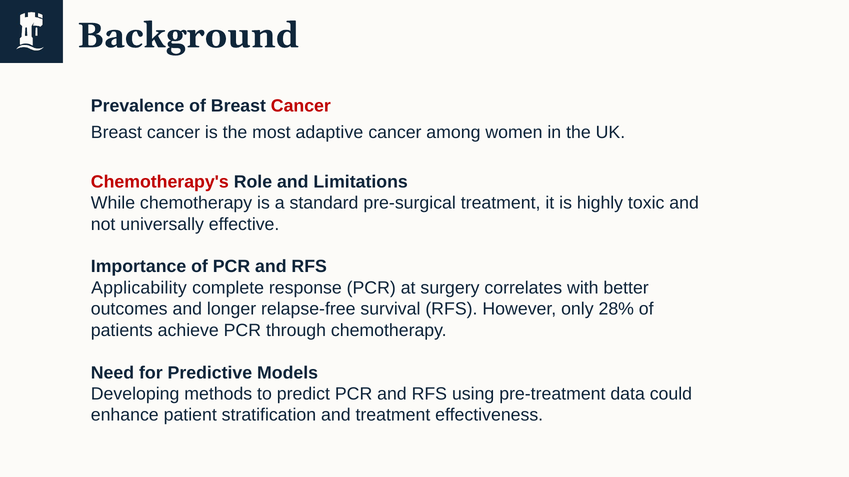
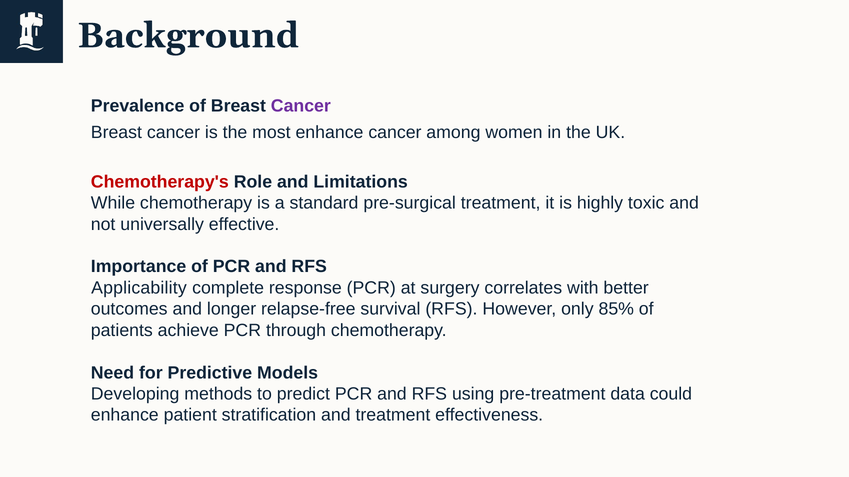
Cancer colour: red -> purple (301, 106)
most adaptive: adaptive -> enhance (329, 133)
28%: 28% -> 85% (616, 309)
